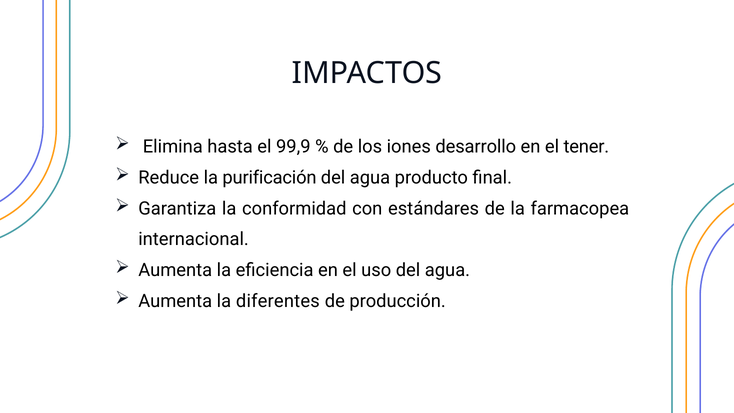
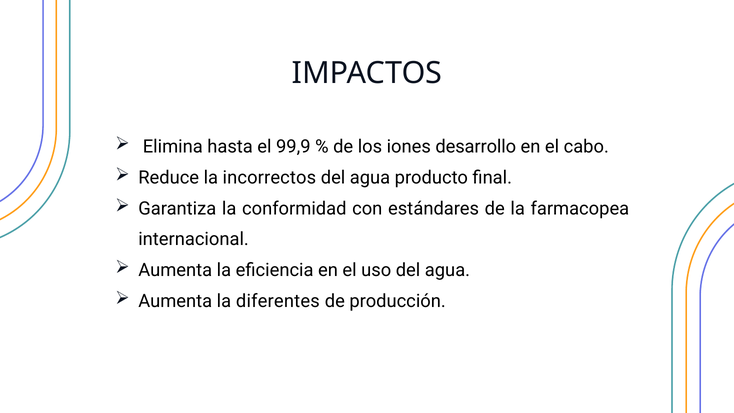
tener: tener -> cabo (586, 147)
purificación: purificación -> incorrectos (269, 178)
